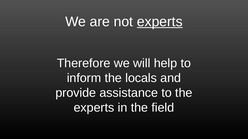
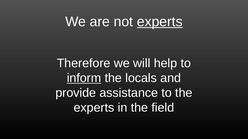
inform underline: none -> present (84, 78)
